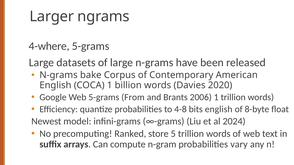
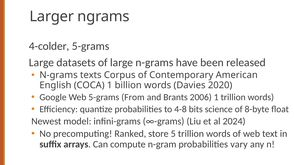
4-where: 4-where -> 4-colder (49, 46)
bake: bake -> texts (91, 75)
bits english: english -> science (219, 109)
